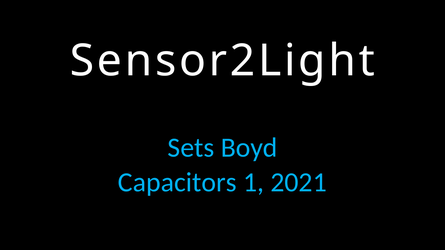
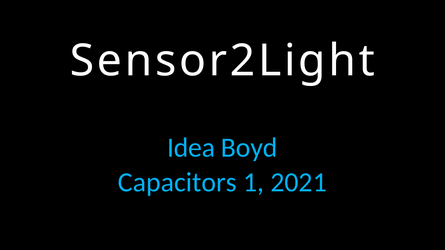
Sets: Sets -> Idea (191, 148)
